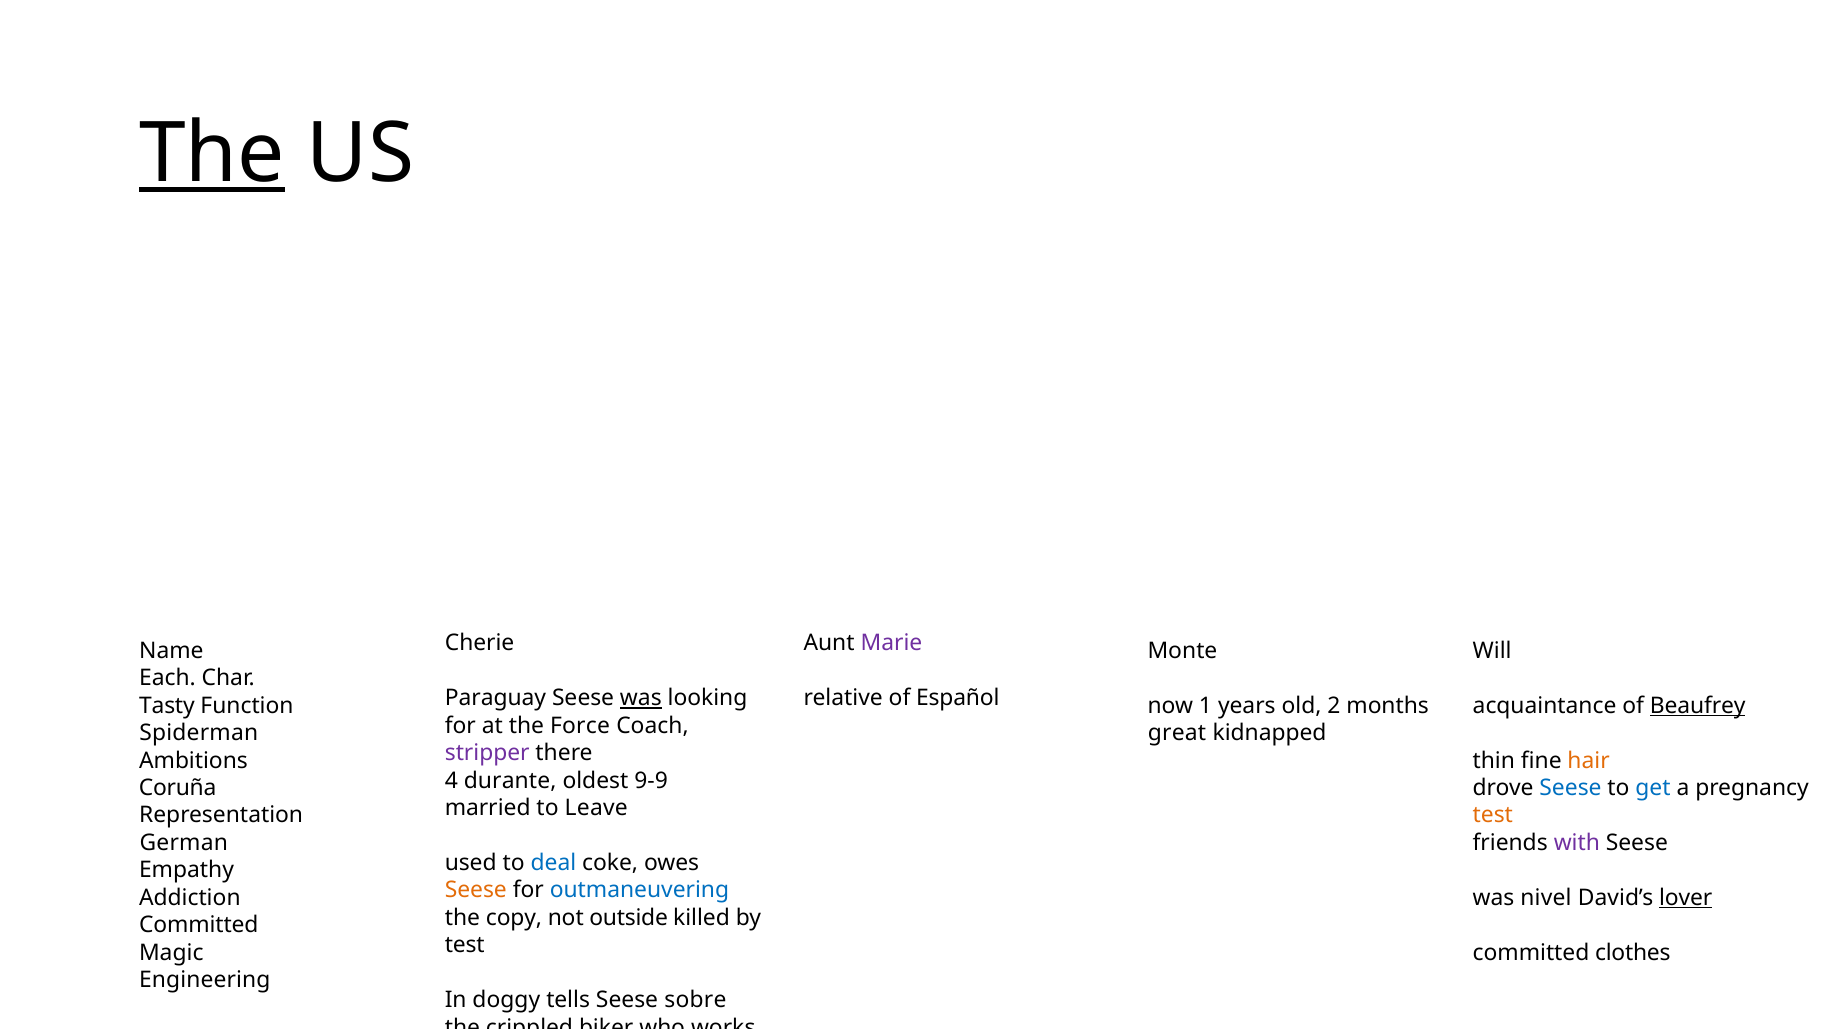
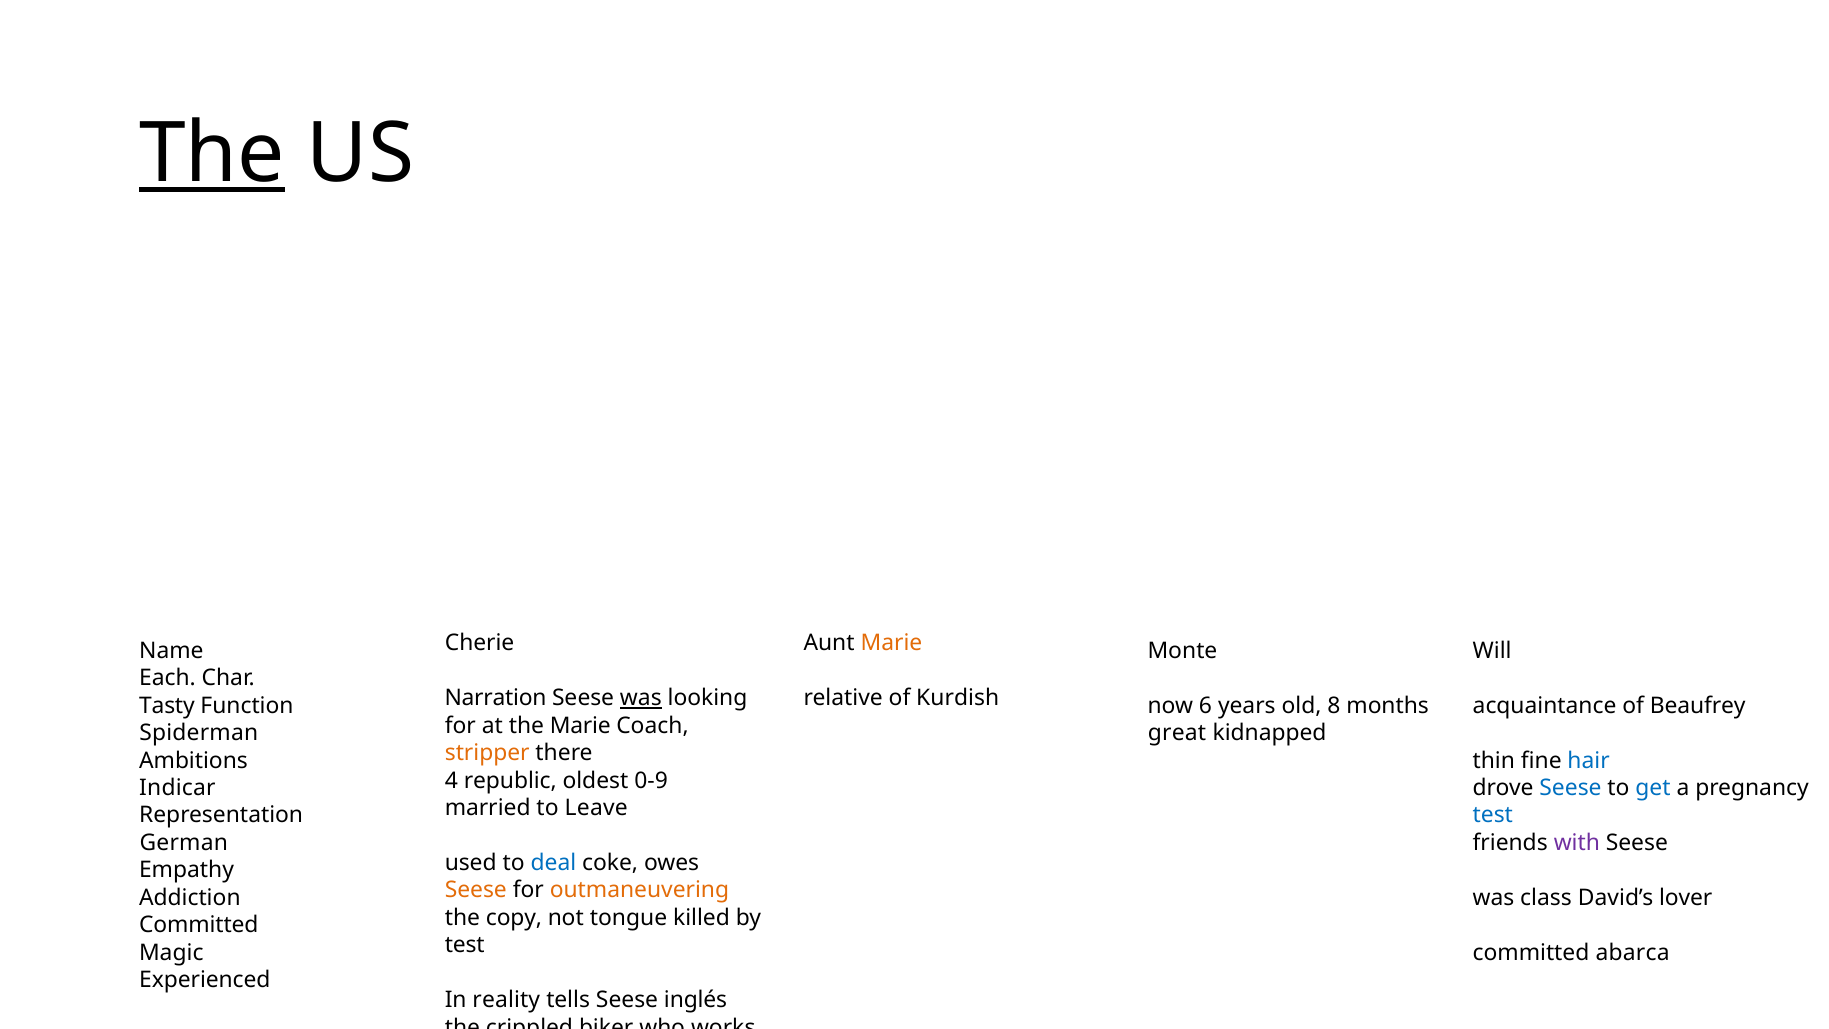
Marie colour: purple -> orange (891, 643)
Paraguay: Paraguay -> Narration (496, 698)
Español: Español -> Kurdish (958, 698)
1: 1 -> 6 (1205, 705)
2: 2 -> 8 (1334, 705)
Beaufrey underline: present -> none (1698, 705)
the Force: Force -> Marie (580, 726)
stripper colour: purple -> orange (487, 753)
hair colour: orange -> blue (1589, 760)
durante: durante -> republic (510, 780)
9-9: 9-9 -> 0-9 (651, 780)
Coruña: Coruña -> Indicar (177, 788)
test colour: orange -> blue (1493, 815)
outmaneuvering colour: blue -> orange (639, 890)
nivel: nivel -> class (1546, 898)
lover underline: present -> none (1686, 898)
outside: outside -> tongue (629, 918)
clothes: clothes -> abarca (1633, 952)
Engineering: Engineering -> Experienced (205, 980)
doggy: doggy -> reality (506, 1000)
sobre: sobre -> inglés (696, 1000)
